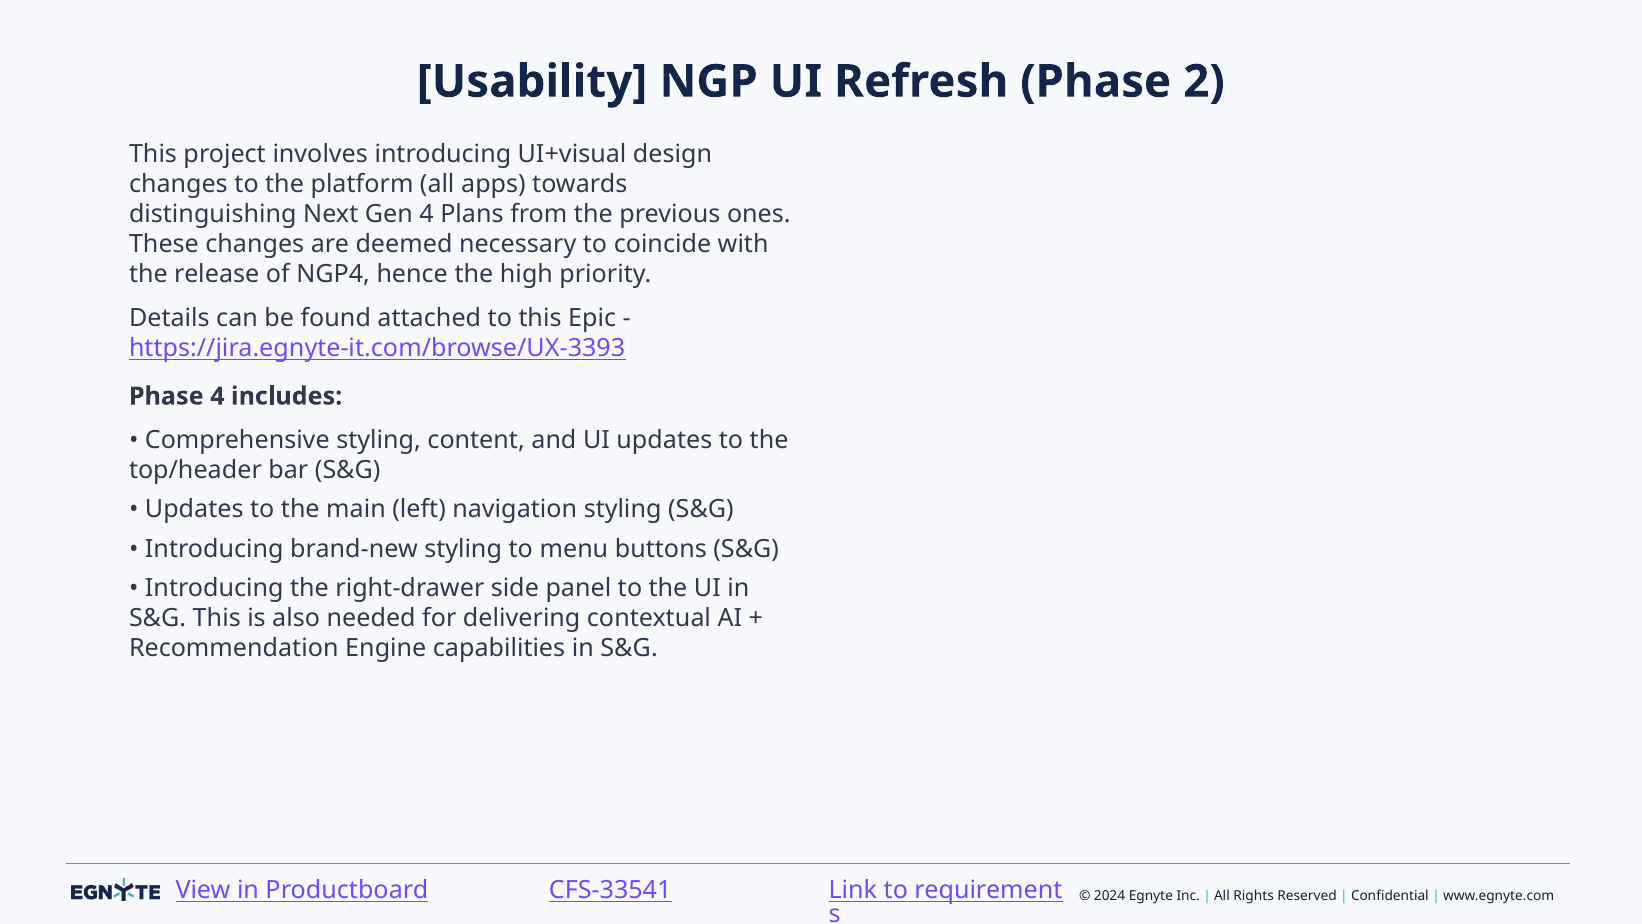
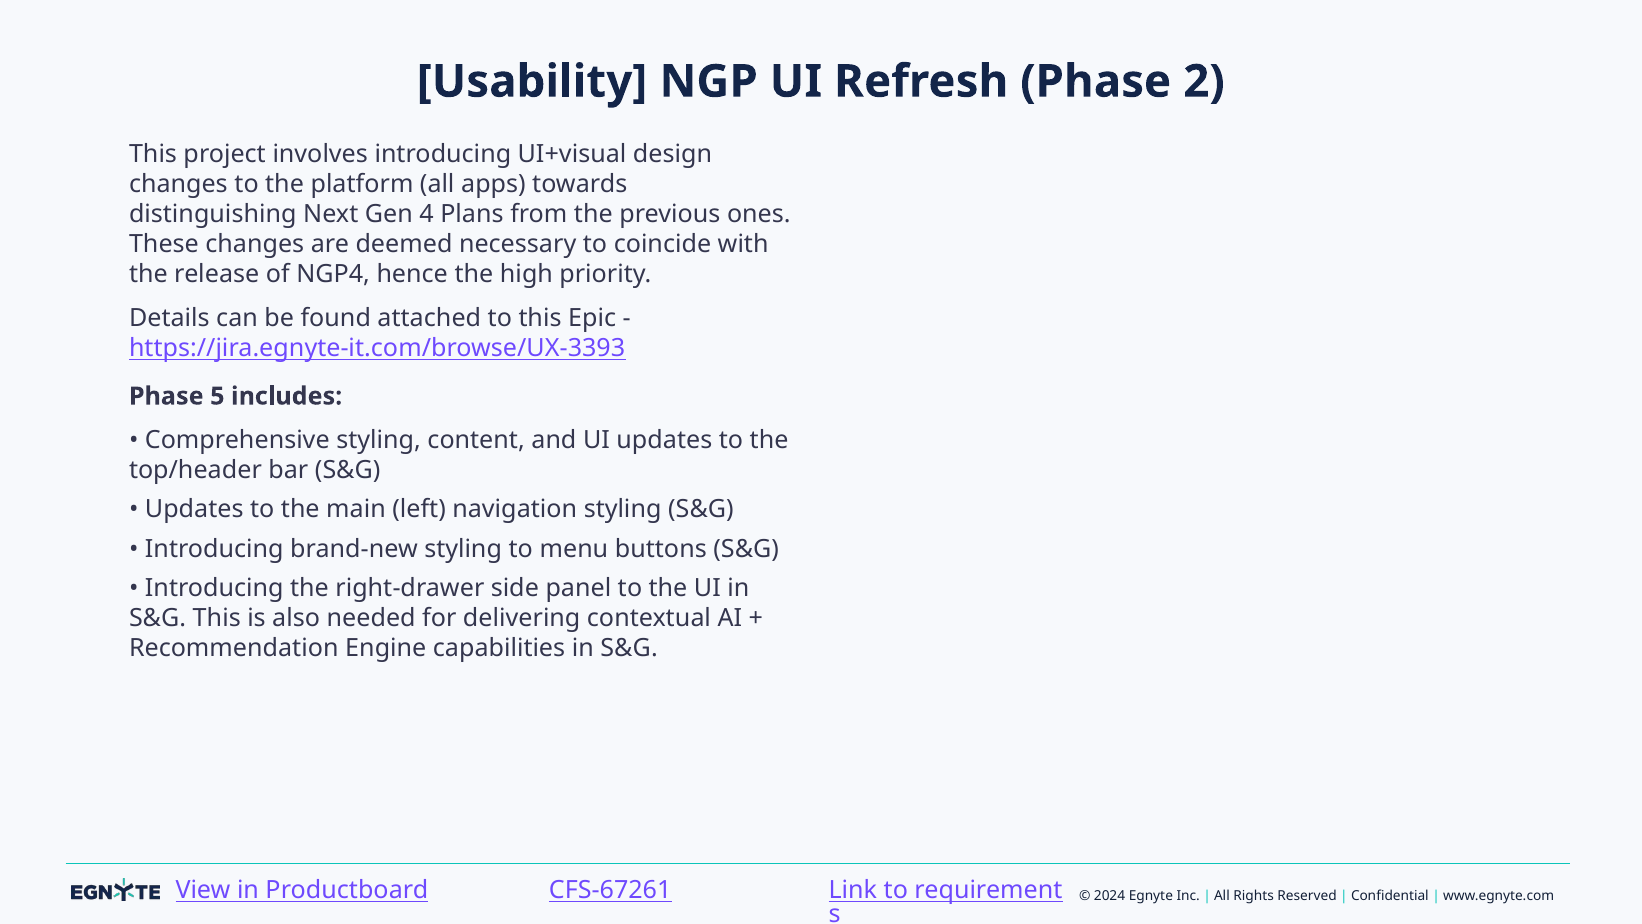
Phase 4: 4 -> 5 (217, 396)
CFS-33541: CFS-33541 -> CFS-67261 (610, 890)
